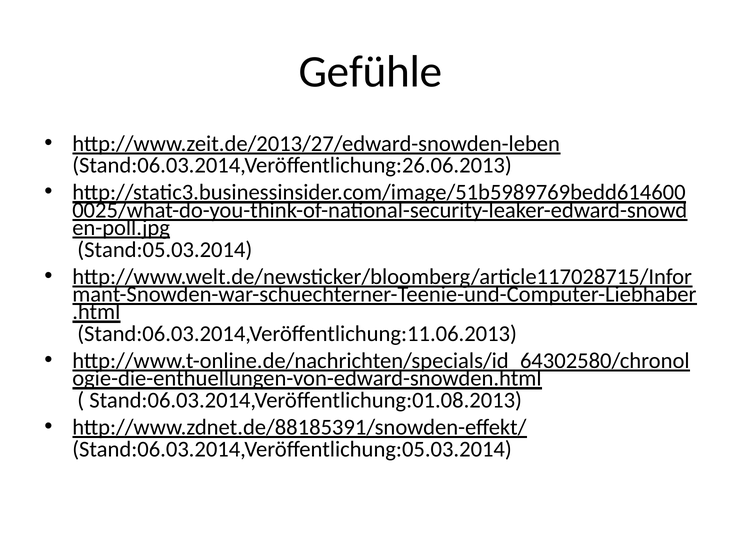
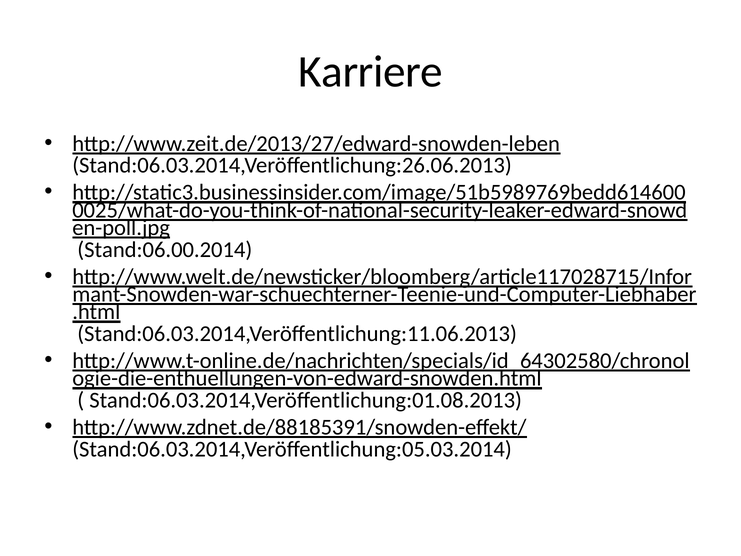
Gefühle: Gefühle -> Karriere (371, 72)
Stand:05.03.2014: Stand:05.03.2014 -> Stand:06.00.2014 (165, 249)
